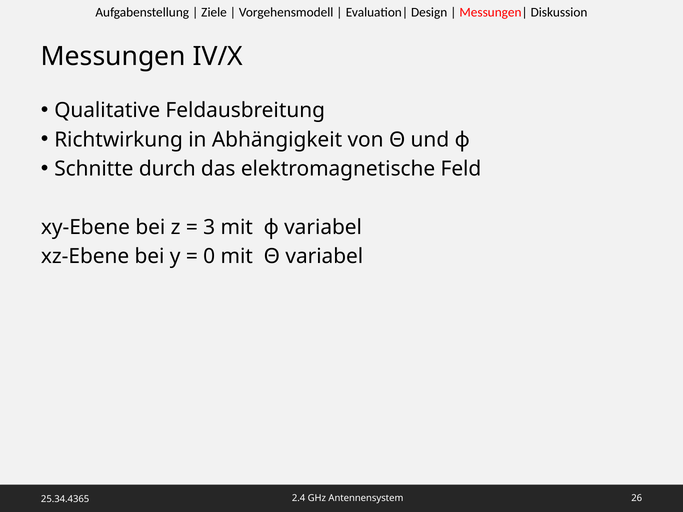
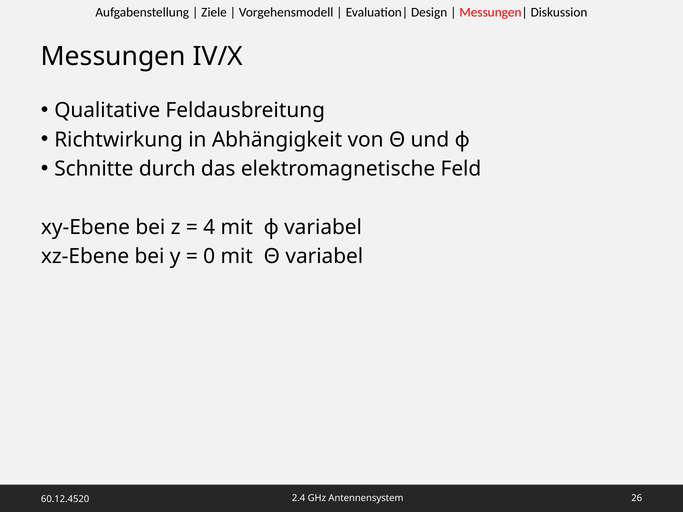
3: 3 -> 4 (209, 227)
25.34.4365: 25.34.4365 -> 60.12.4520 (65, 499)
